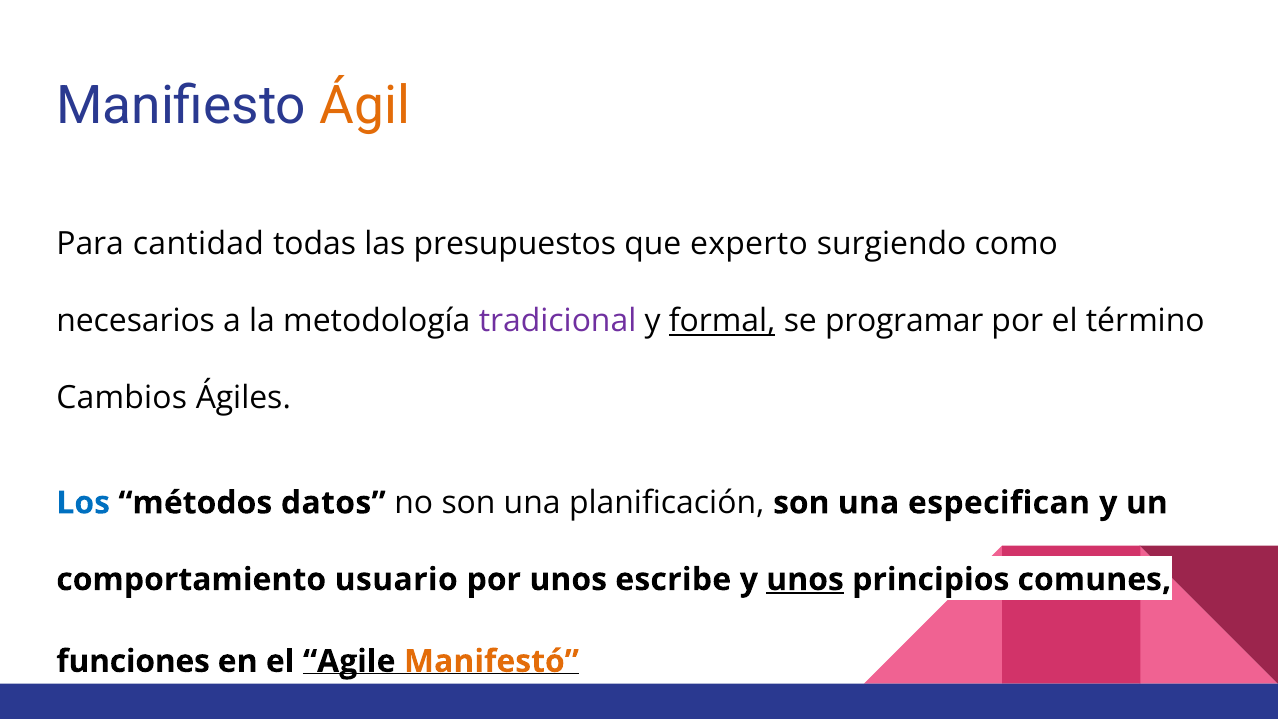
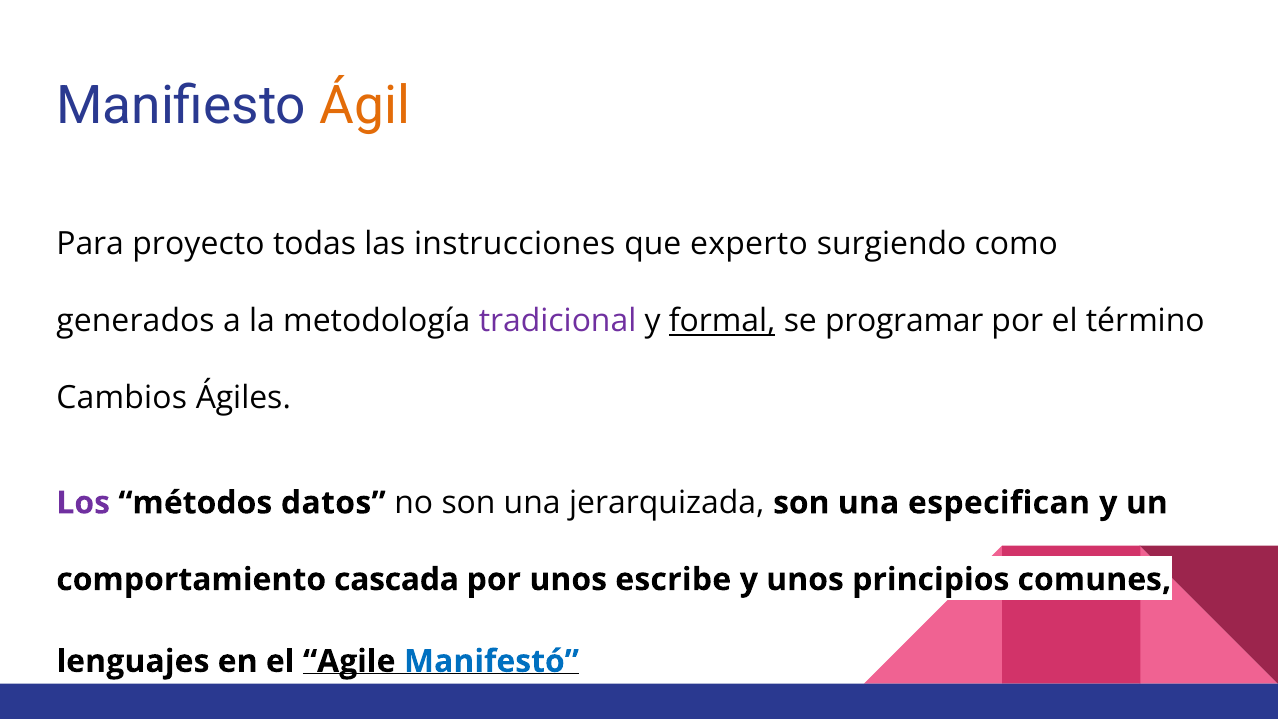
cantidad: cantidad -> proyecto (199, 244)
presupuestos: presupuestos -> instrucciones (515, 244)
necesarios: necesarios -> generados (136, 321)
Los colour: blue -> purple (83, 503)
planificación: planificación -> jerarquizada (667, 503)
usuario: usuario -> cascada (397, 580)
unos underline: present -> none (805, 580)
funciones: funciones -> lenguajes (133, 661)
Manifestó colour: orange -> blue (491, 661)
